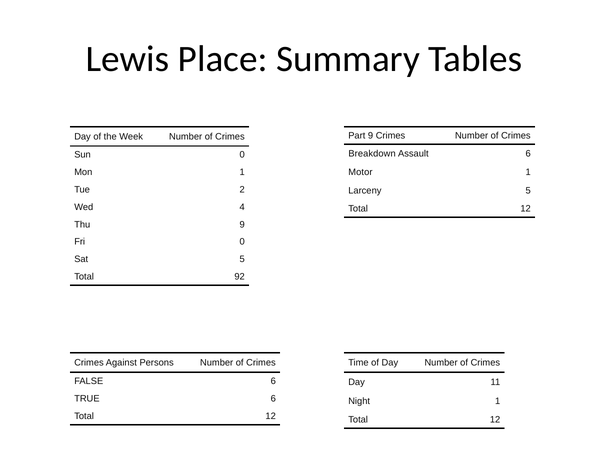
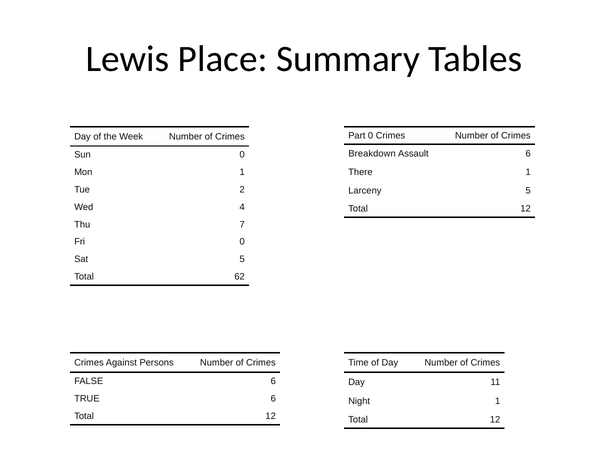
Part 9: 9 -> 0 (371, 135)
Motor: Motor -> There (360, 172)
Thu 9: 9 -> 7 (242, 224)
92: 92 -> 62 (240, 277)
